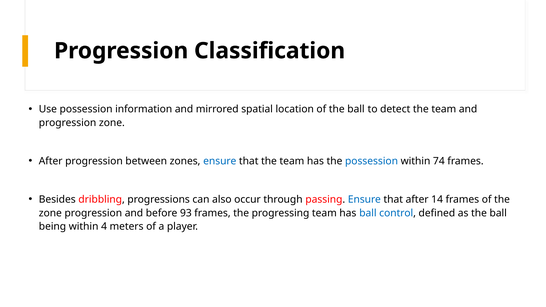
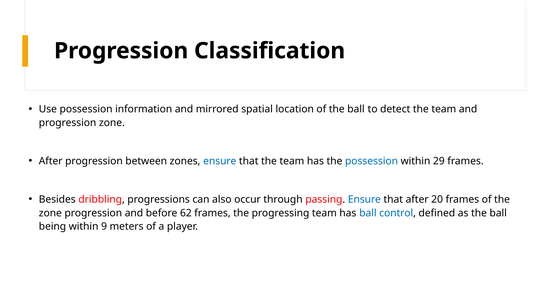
74: 74 -> 29 (439, 161)
14: 14 -> 20 (437, 200)
93: 93 -> 62 (186, 213)
4: 4 -> 9 (104, 227)
